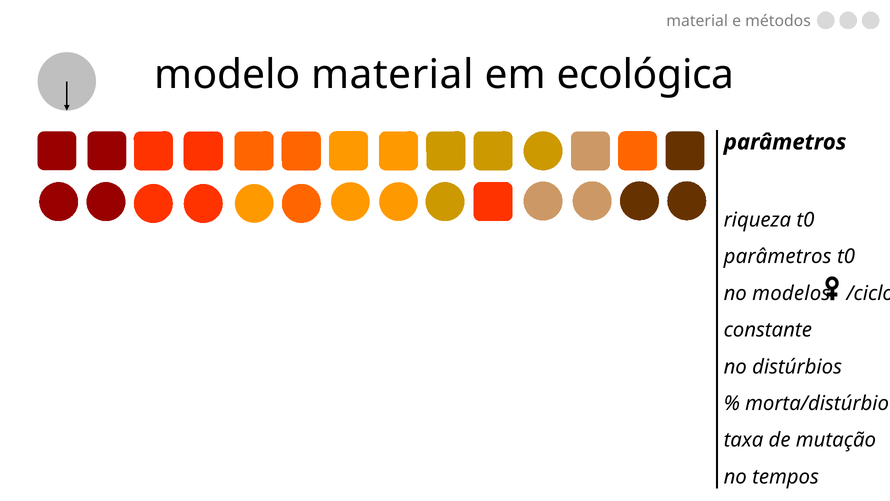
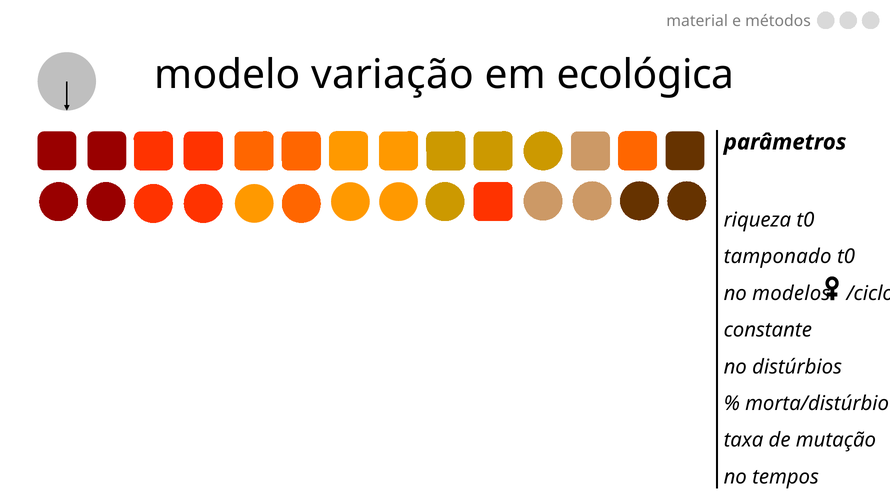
modelo material: material -> variação (393, 75)
parâmetros: parâmetros -> tamponado (778, 256)
